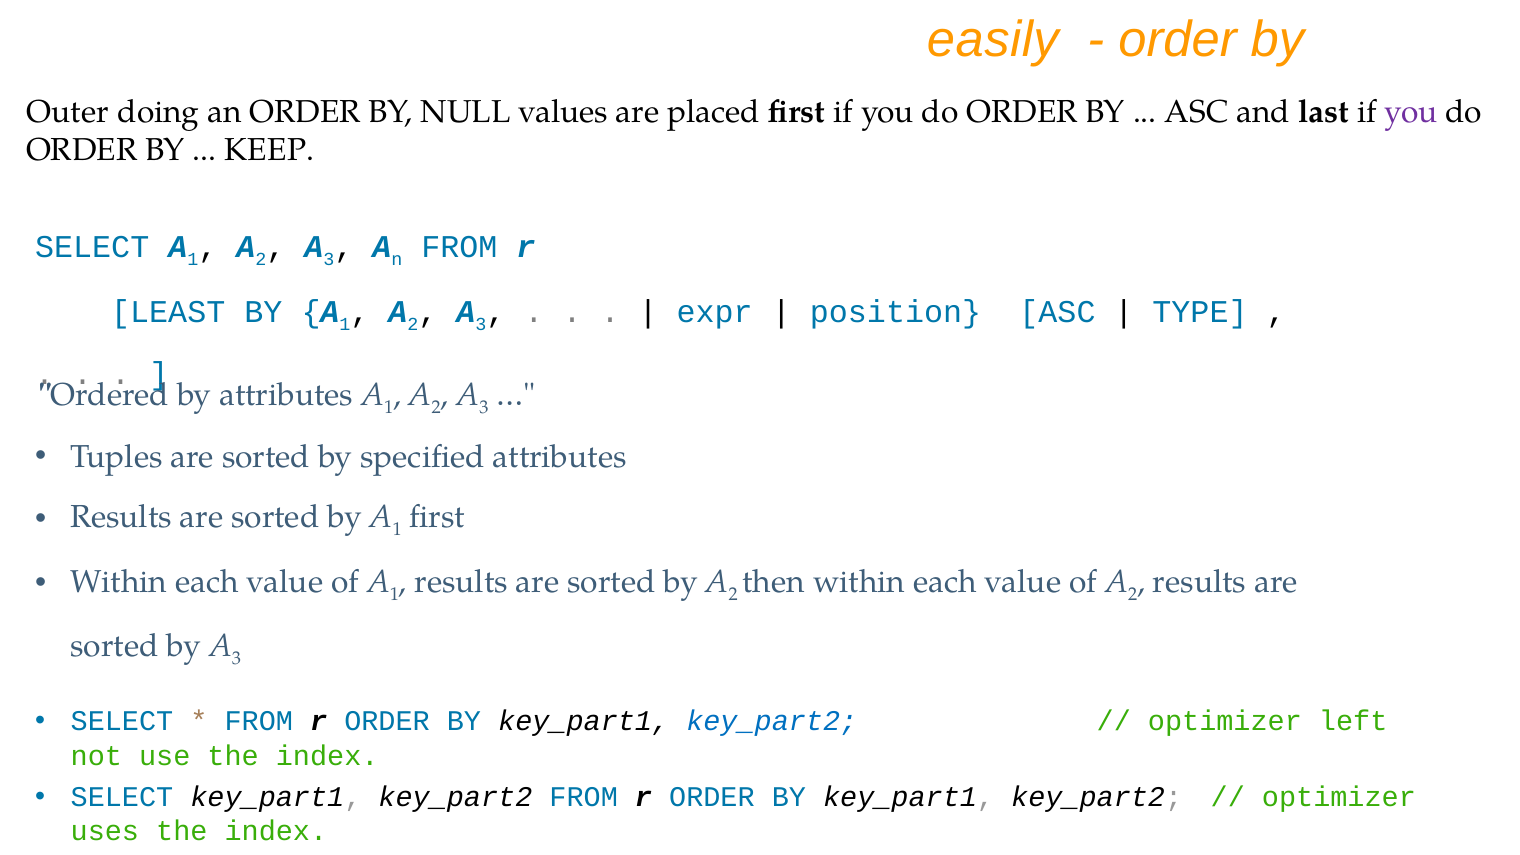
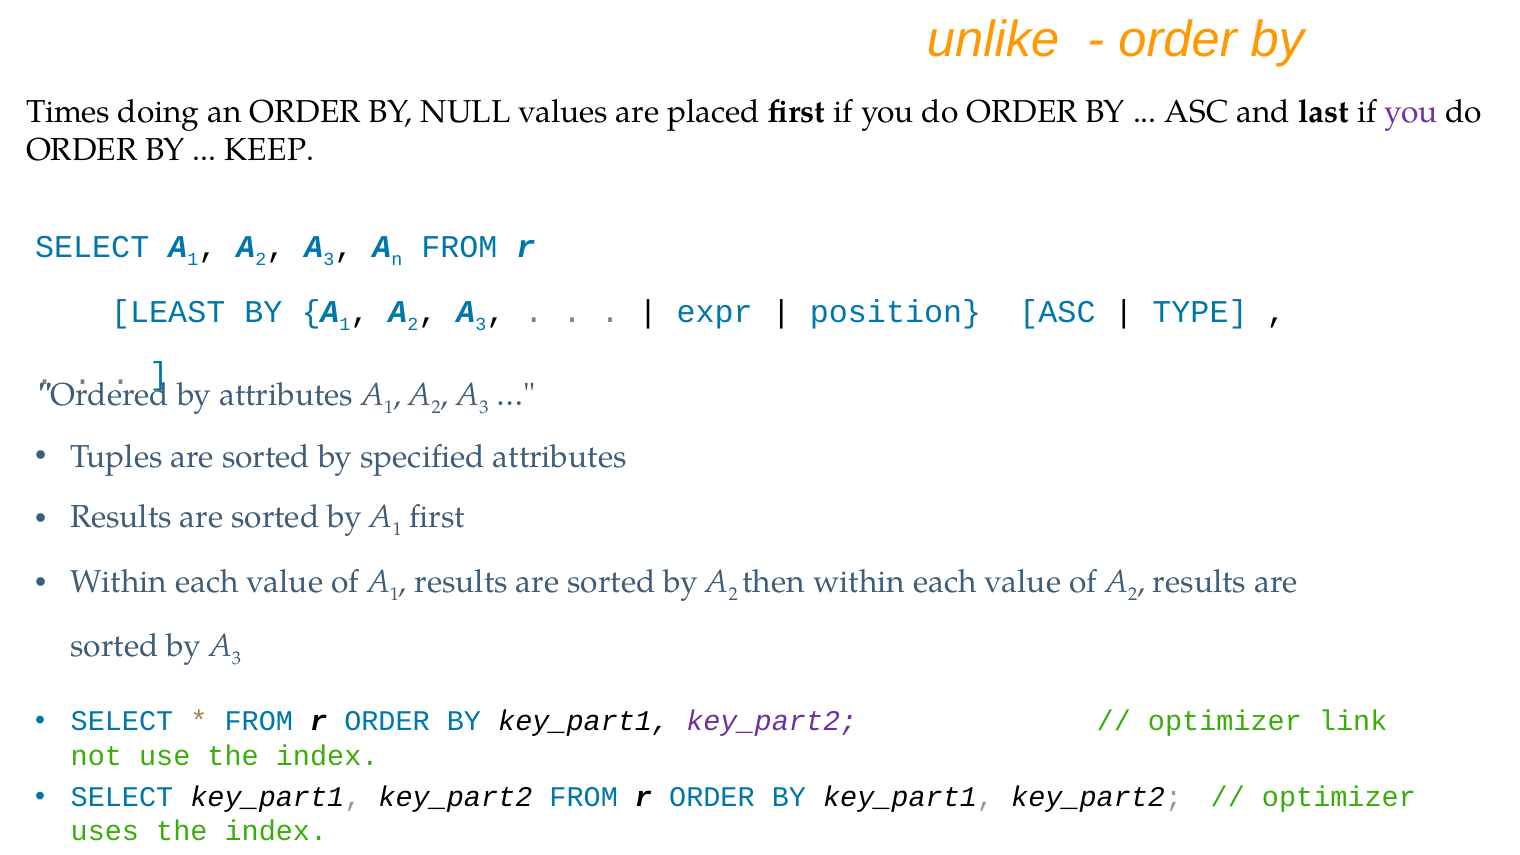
easily: easily -> unlike (993, 40)
Outer: Outer -> Times (68, 112)
key_part2 colour: blue -> purple (772, 721)
left: left -> link (1353, 721)
